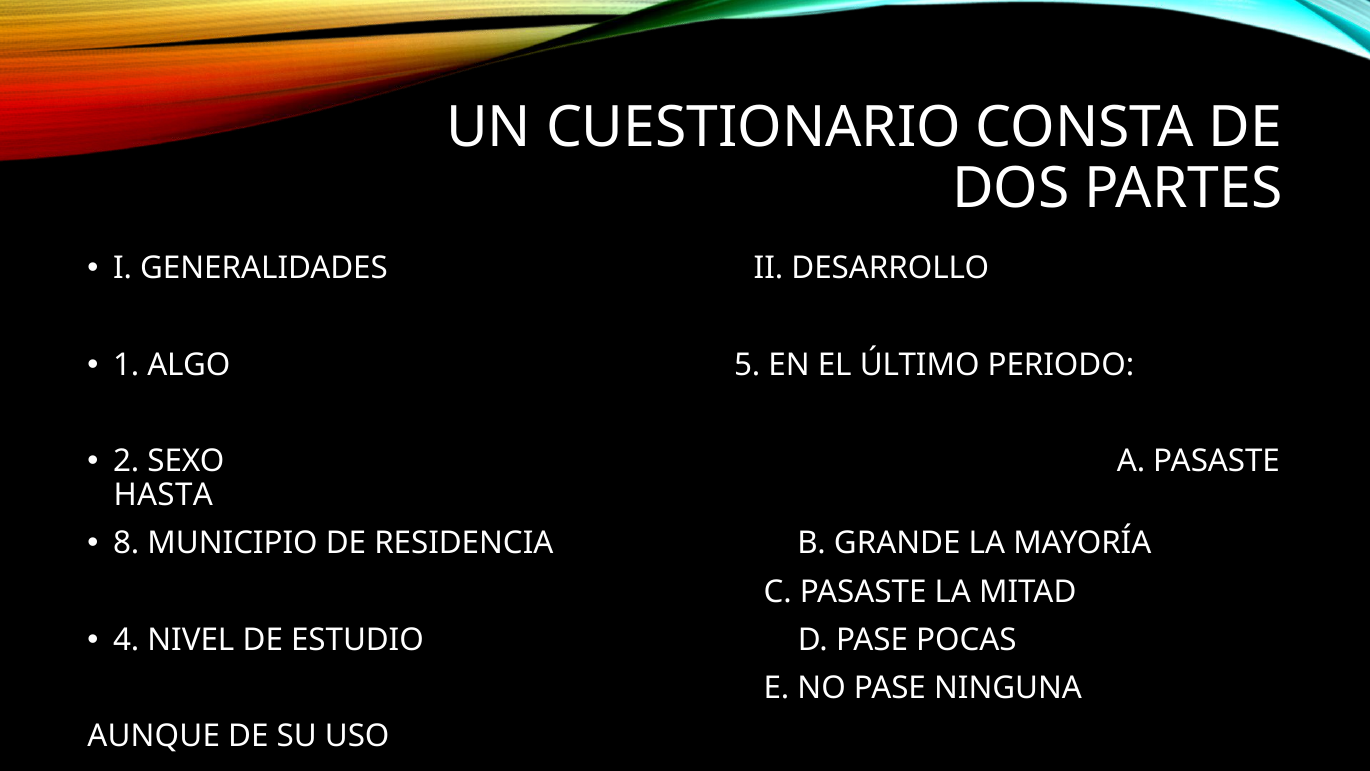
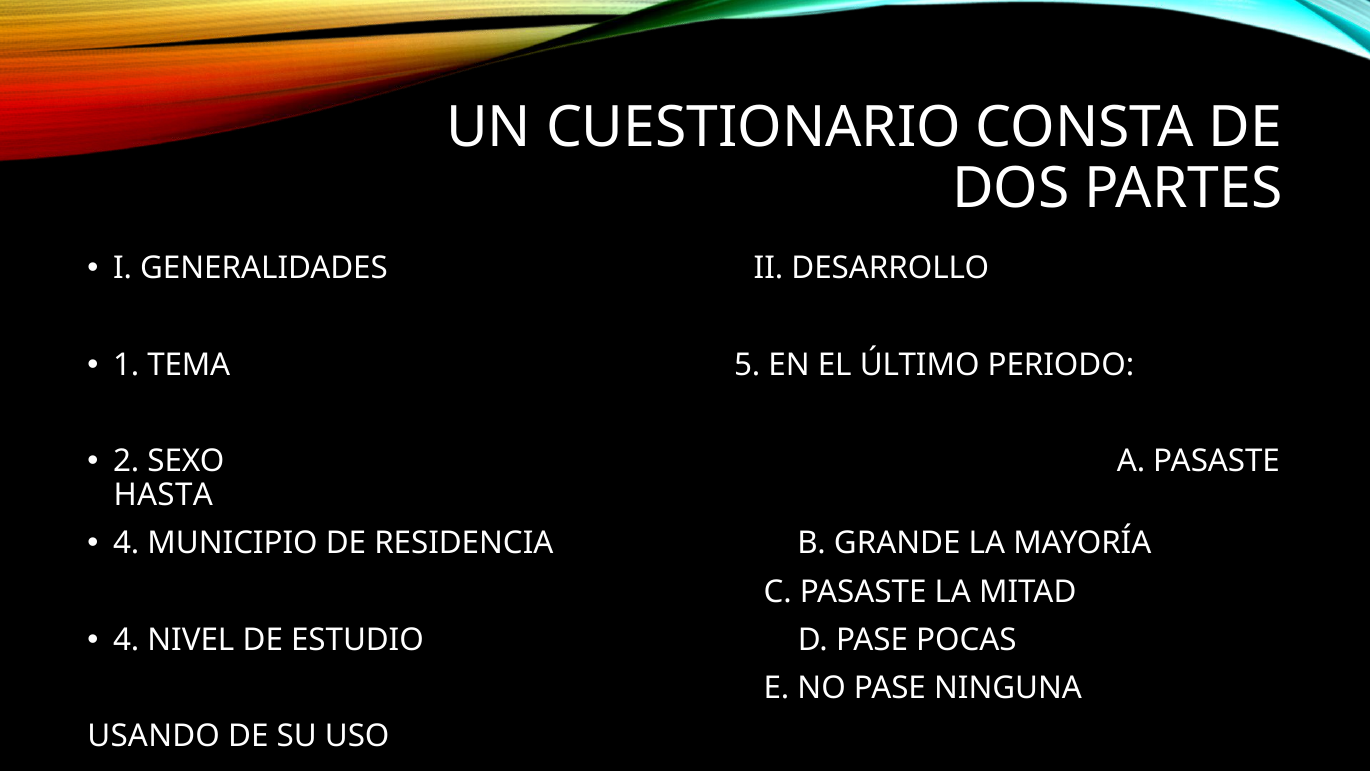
ALGO: ALGO -> TEMA (189, 365)
8: 8 -> 4 (126, 543)
AUNQUE: AUNQUE -> USANDO (154, 736)
